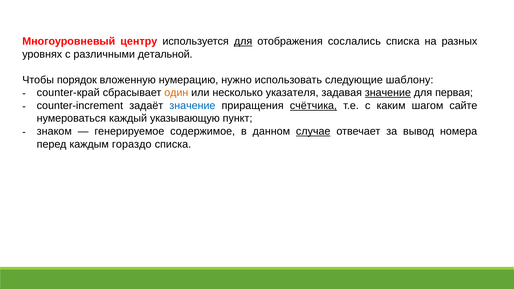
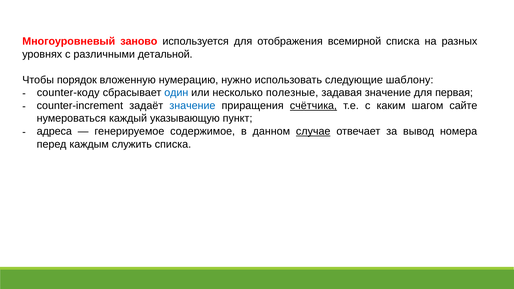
центру: центру -> заново (139, 41)
для underline: present -> none (243, 41)
сослались: сослались -> всемирной (355, 41)
counter-край: counter-край -> counter-коду (68, 93)
один colour: orange -> blue (176, 93)
указателя: указателя -> полезные (292, 93)
значение underline: present -> none (388, 93)
знаком: знаком -> адреса (54, 131)
гораздо: гораздо -> служить (132, 144)
